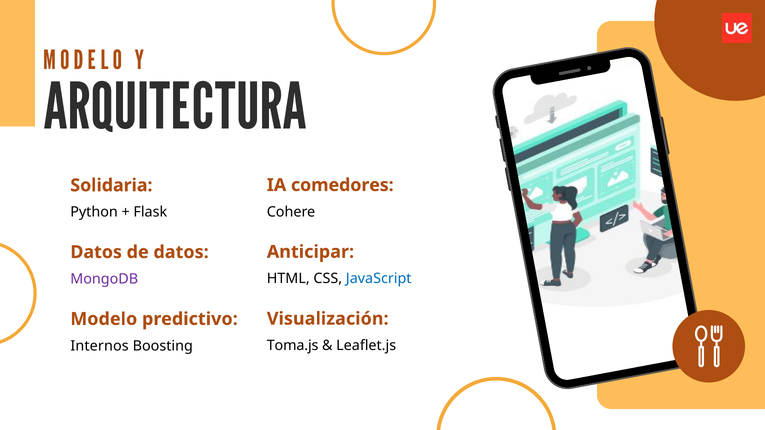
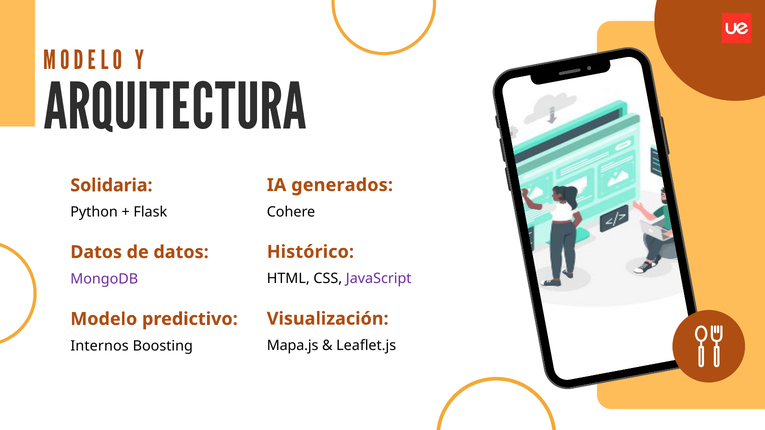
comedores: comedores -> generados (342, 185)
Anticipar: Anticipar -> Histórico (310, 252)
JavaScript colour: blue -> purple (379, 279)
Toma.js: Toma.js -> Mapa.js (293, 346)
